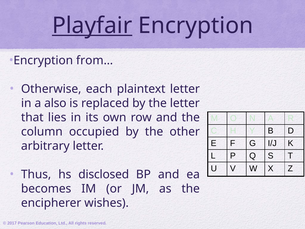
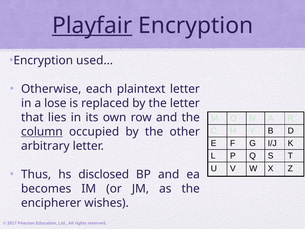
from…: from… -> used… (95, 60)
also: also -> lose (55, 103)
column underline: none -> present (42, 132)
